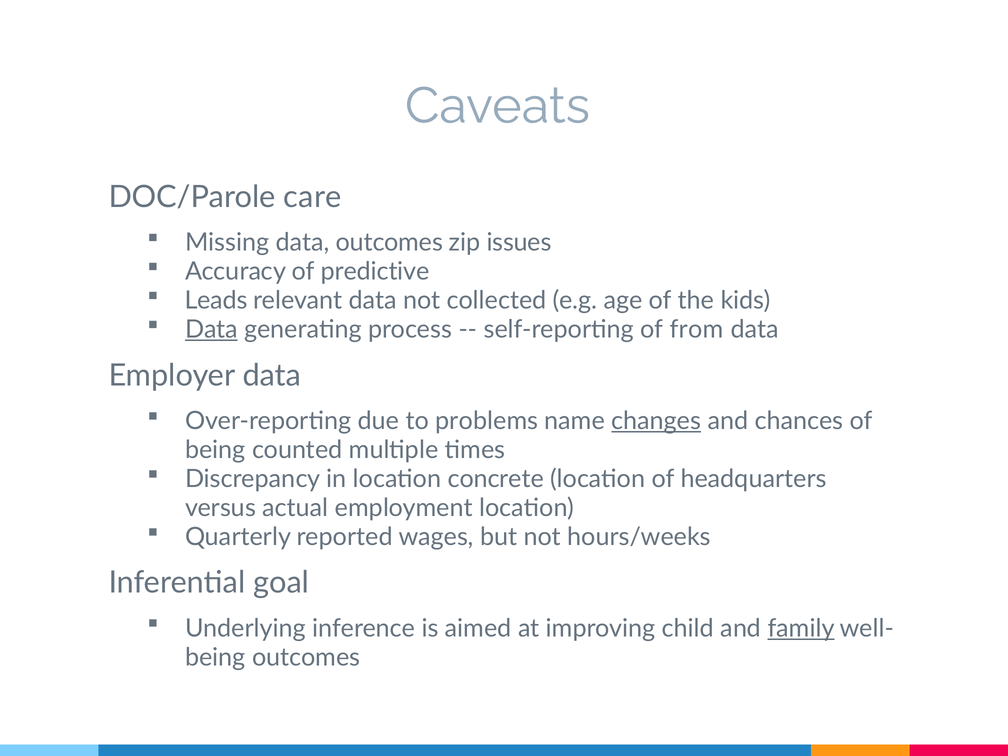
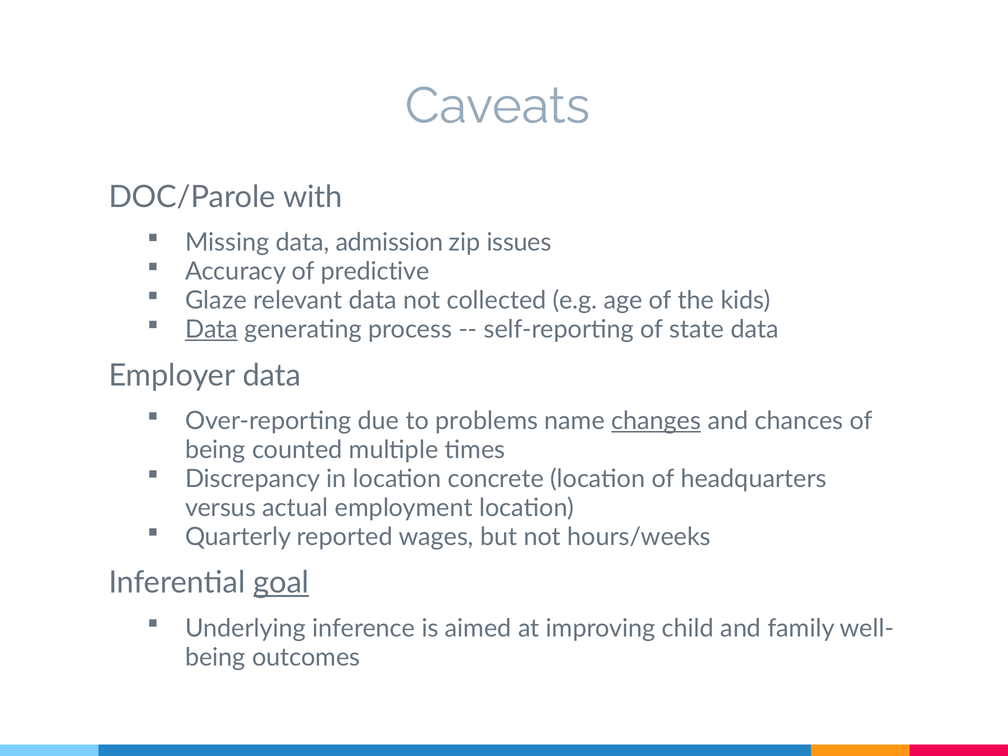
care: care -> with (313, 197)
data outcomes: outcomes -> admission (389, 243)
Leads: Leads -> Glaze (216, 301)
from: from -> state (697, 330)
goal underline: none -> present (281, 583)
family underline: present -> none (801, 628)
